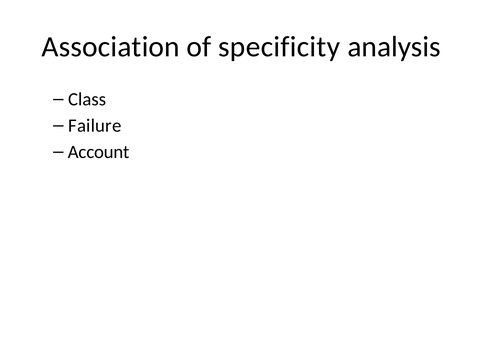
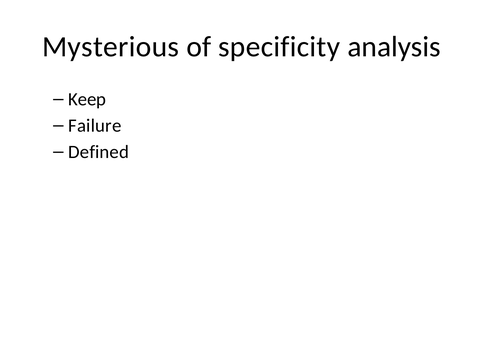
Association: Association -> Mysterious (111, 47)
Class: Class -> Keep (87, 100)
Account: Account -> Defined (99, 152)
